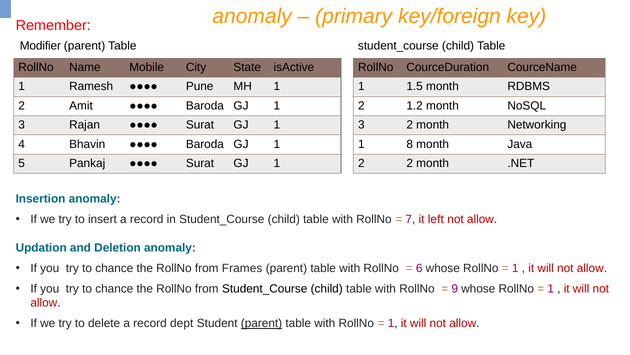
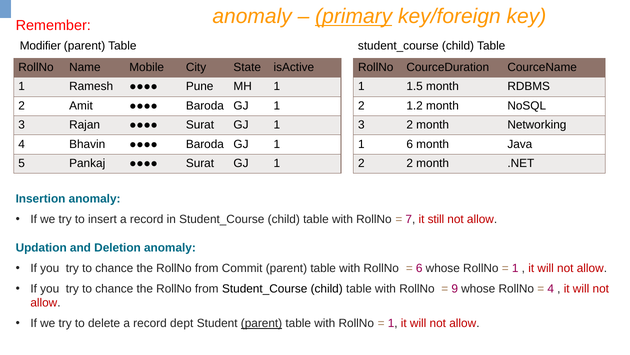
primary underline: none -> present (354, 16)
1 8: 8 -> 6 (410, 144)
left: left -> still (436, 219)
Frames: Frames -> Commit (242, 268)
1: 1 -> 4 (551, 288)
